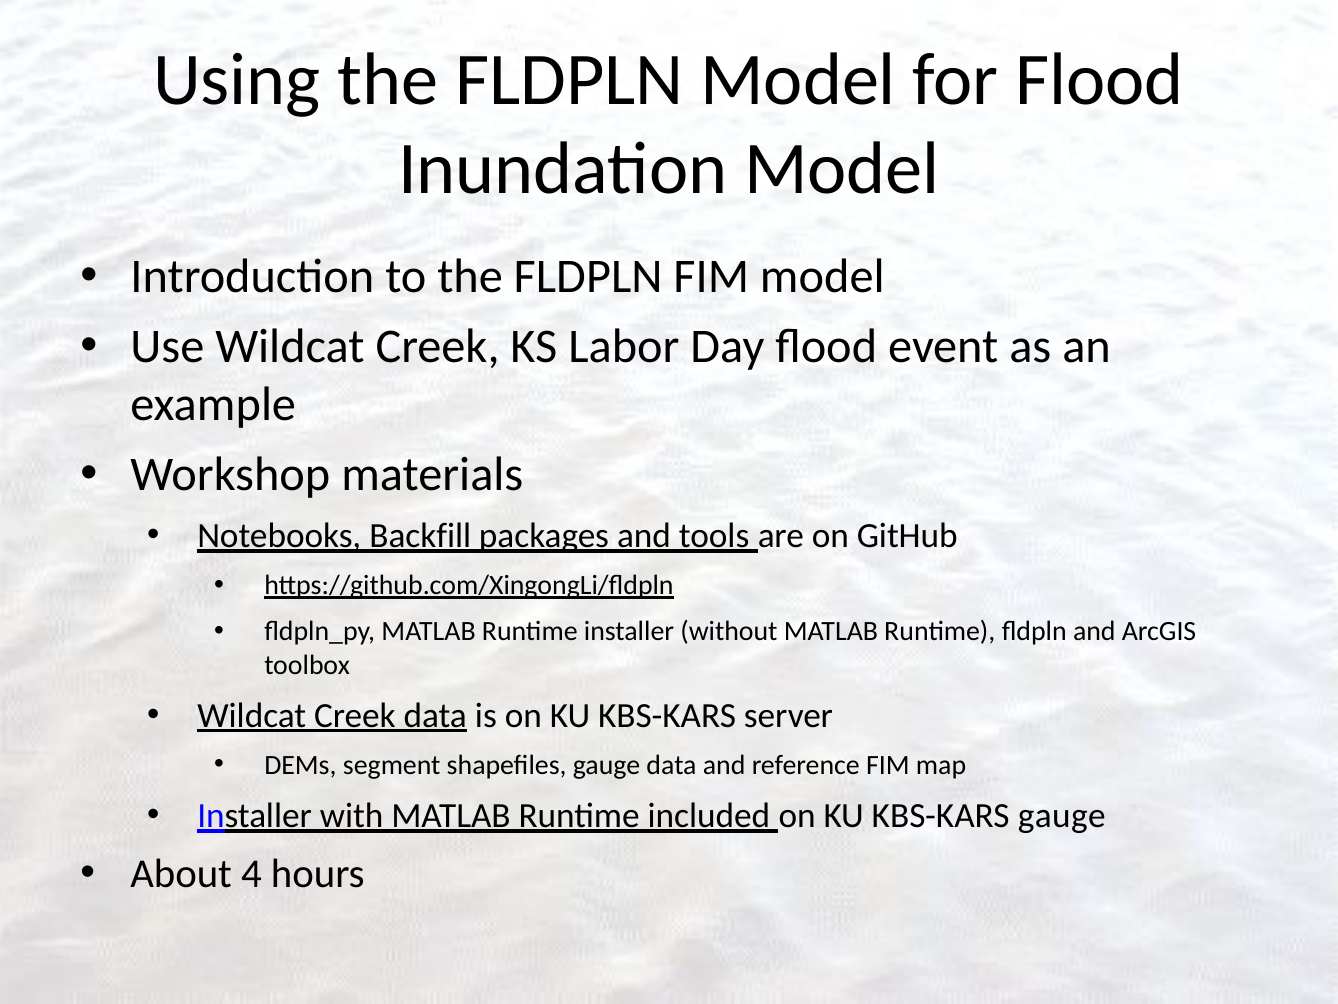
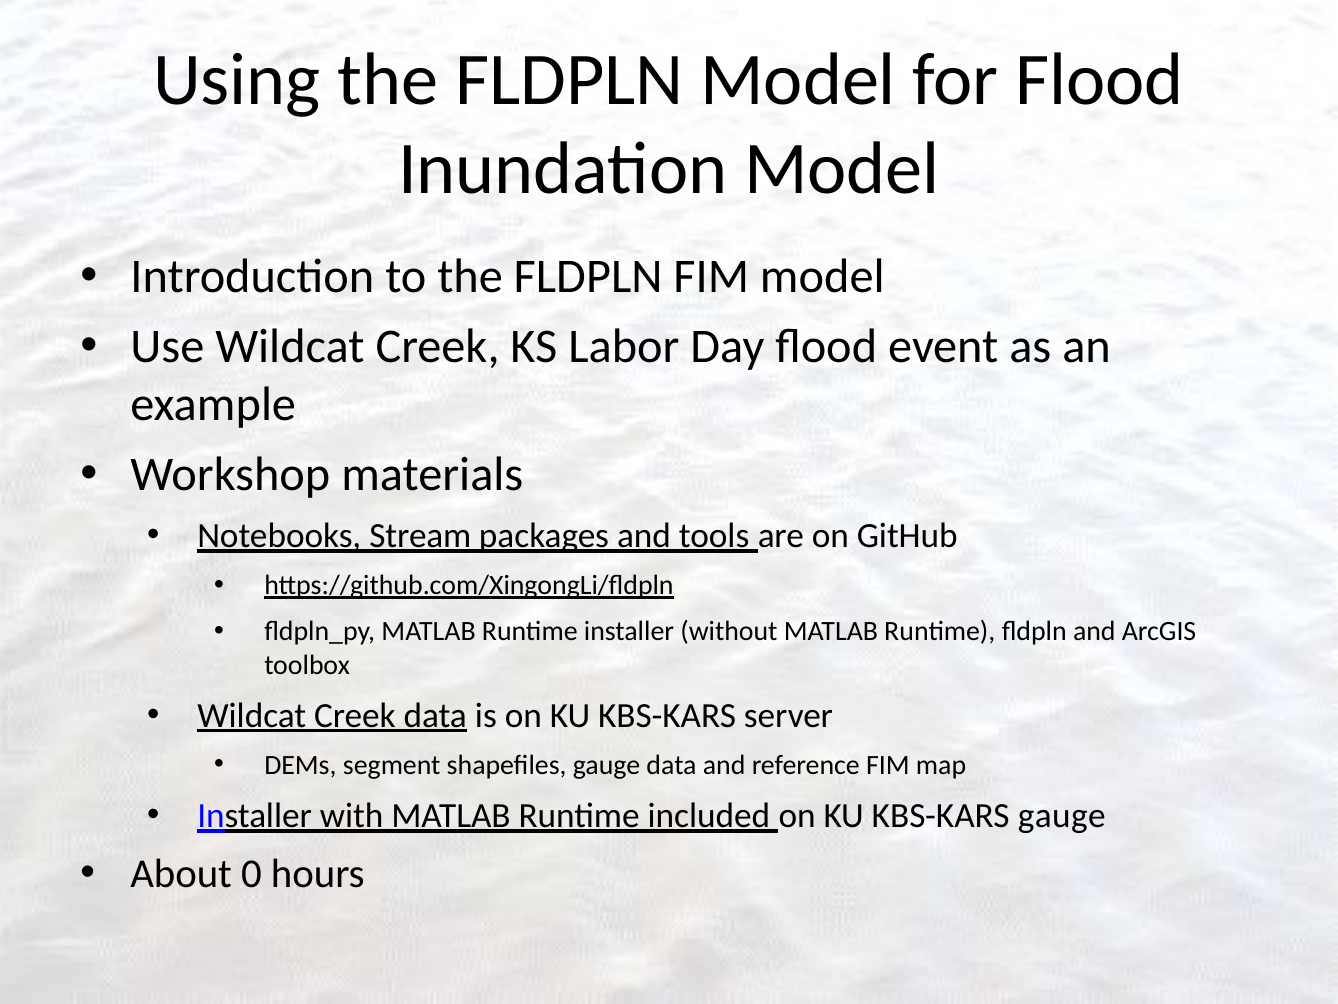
Backfill: Backfill -> Stream (420, 536)
4: 4 -> 0 (251, 874)
